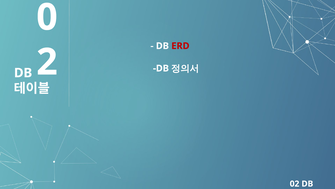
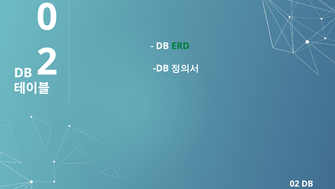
ERD colour: red -> green (180, 46)
